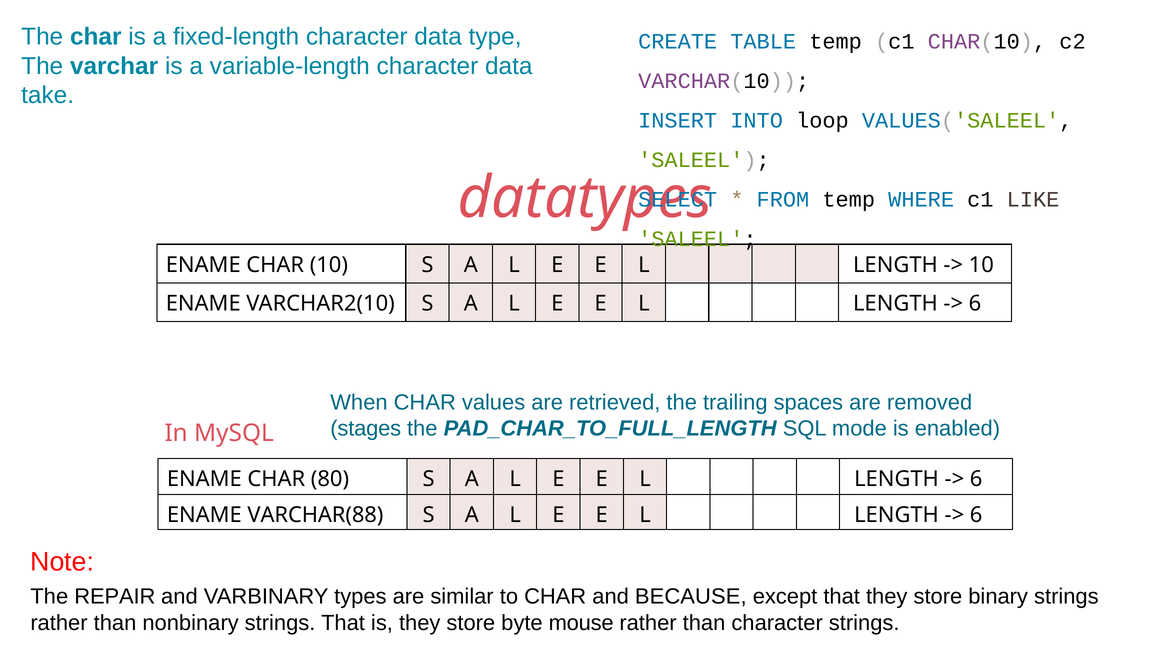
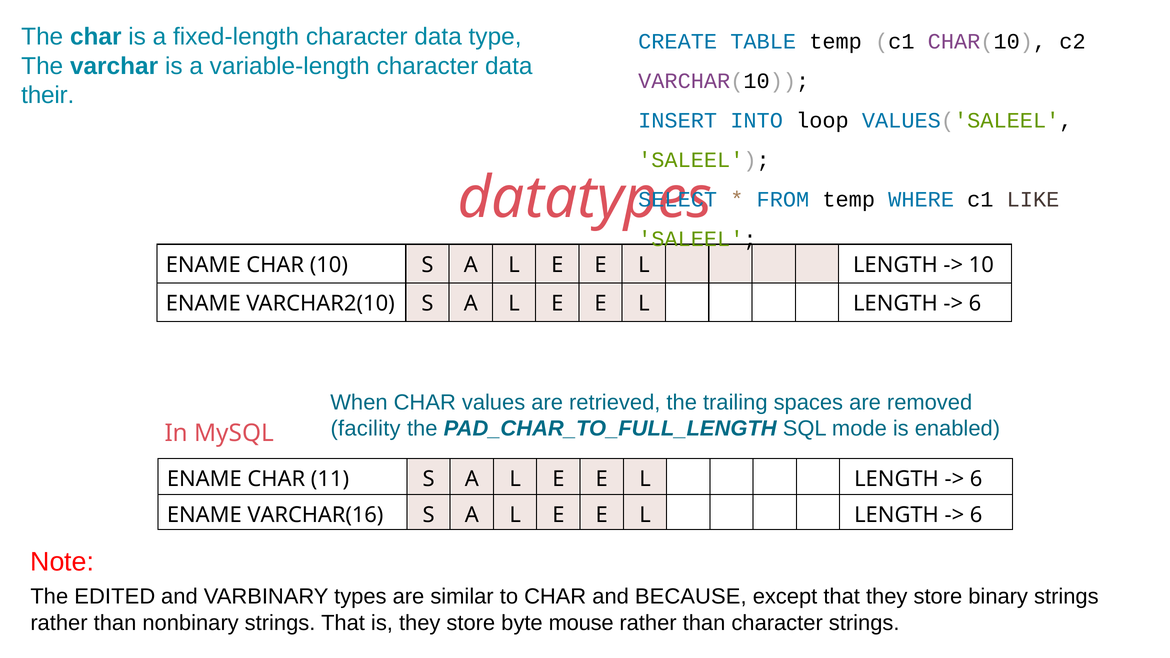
take: take -> their (48, 95)
stages: stages -> facility (366, 429)
80: 80 -> 11 (330, 479)
VARCHAR(88: VARCHAR(88 -> VARCHAR(16 (315, 515)
REPAIR: REPAIR -> EDITED (115, 597)
